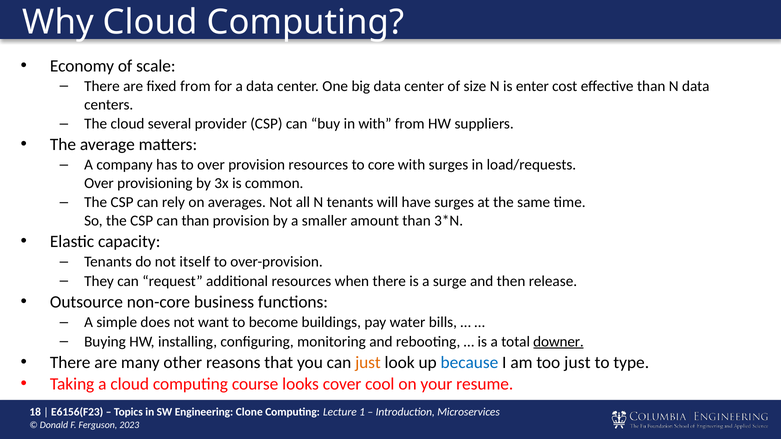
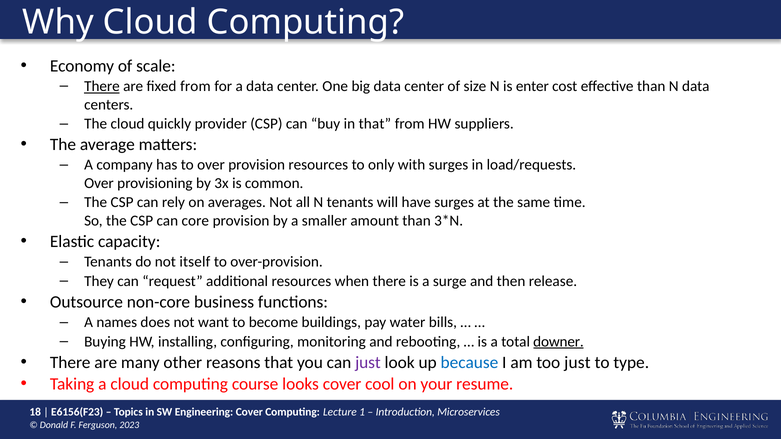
There underline: none -> present (102, 86)
several: several -> quickly (169, 124)
in with: with -> that (375, 124)
core: core -> only (381, 165)
can than: than -> core (195, 221)
simple: simple -> names (117, 323)
just colour: orange -> purple (368, 363)
Clone: Clone -> Cover (249, 413)
